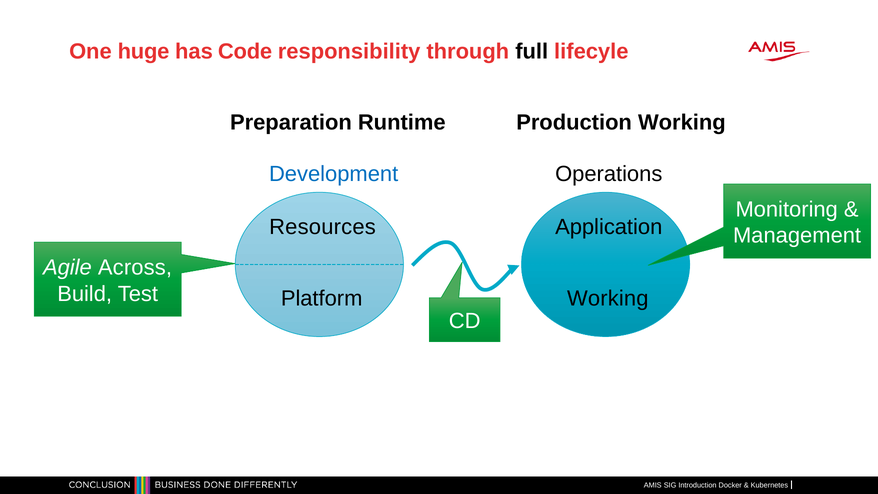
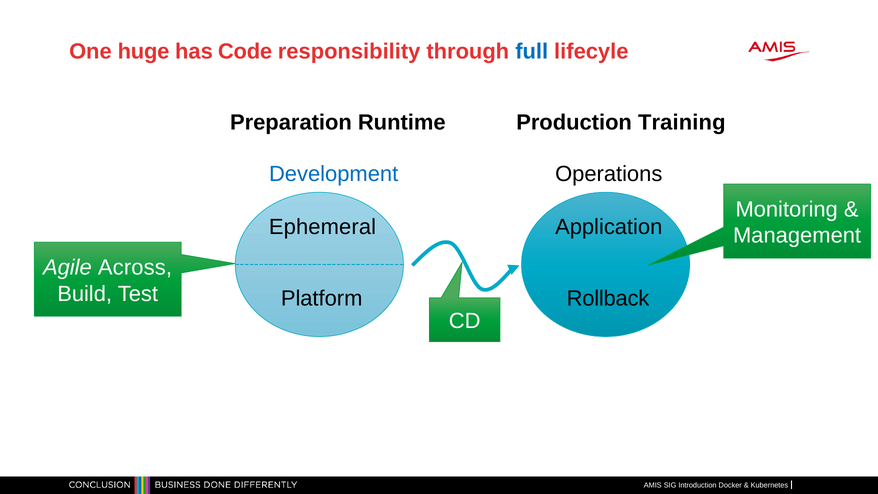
full colour: black -> blue (532, 51)
Production Working: Working -> Training (682, 122)
Resources: Resources -> Ephemeral (323, 227)
Working: Working -> Rollback (608, 299)
